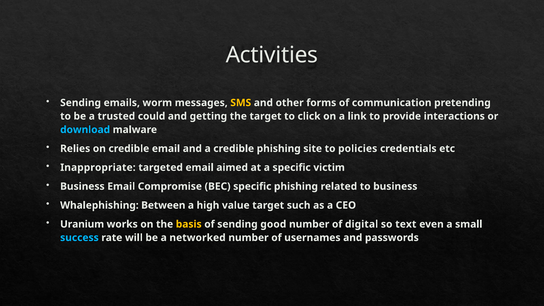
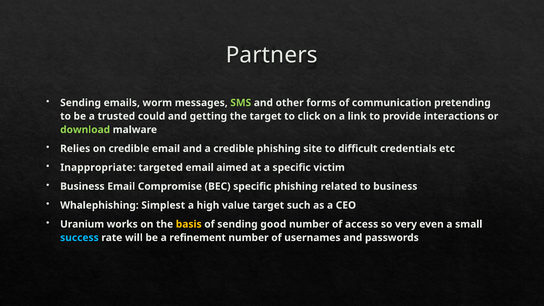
Activities: Activities -> Partners (272, 55)
SMS colour: yellow -> light green (241, 103)
download colour: light blue -> light green (85, 130)
policies: policies -> difficult (358, 149)
Between: Between -> Simplest (163, 205)
digital: digital -> access (362, 224)
text: text -> very (406, 224)
networked: networked -> refinement (198, 238)
